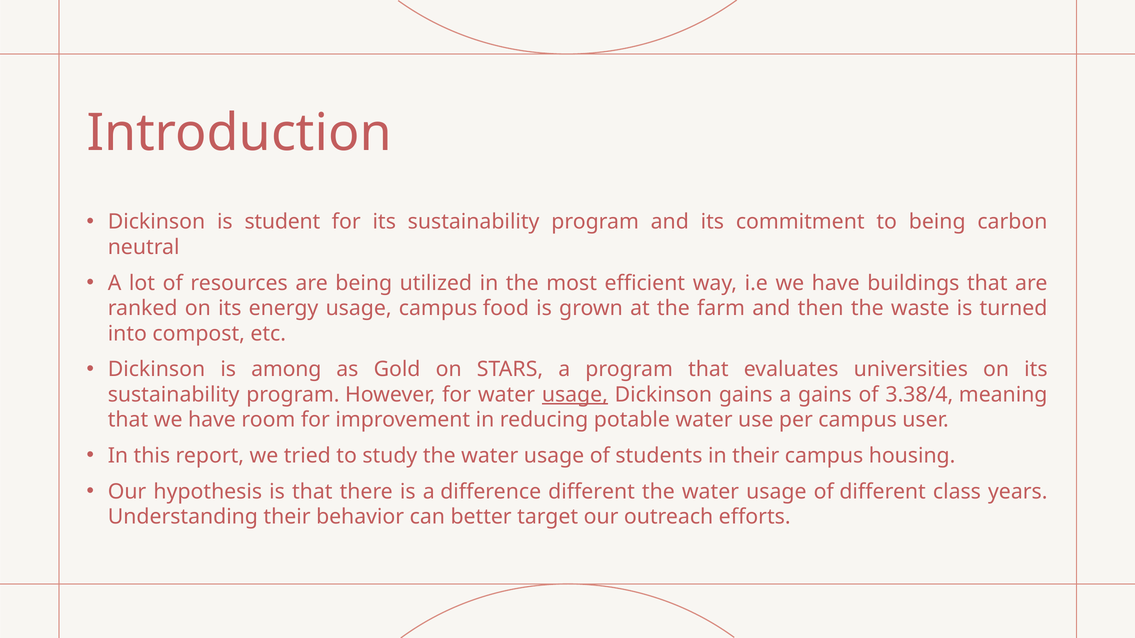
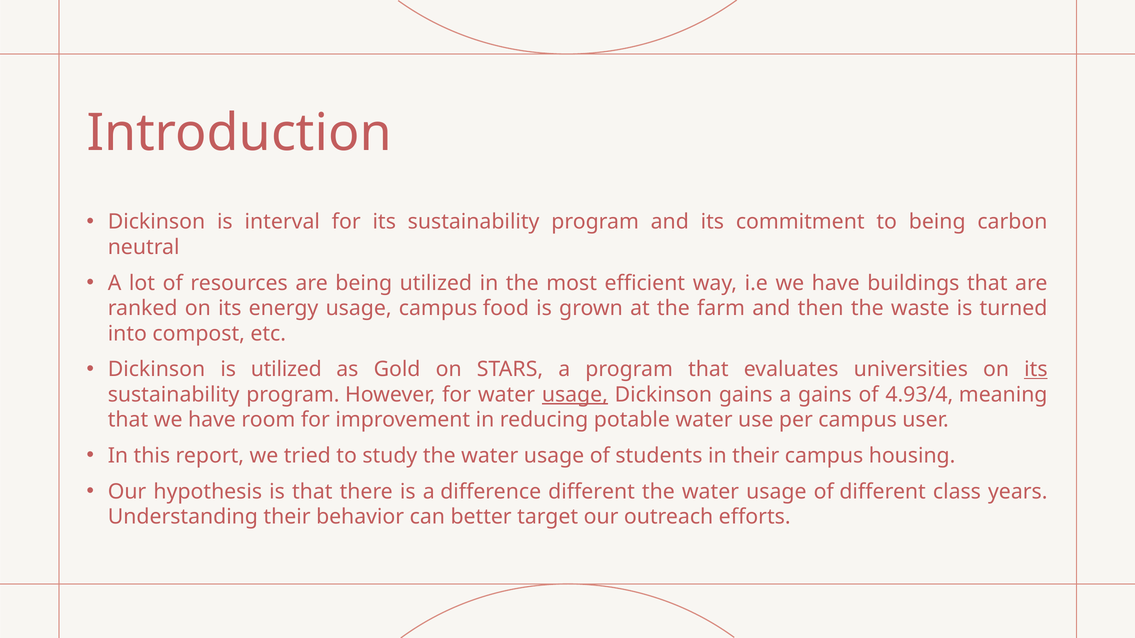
student: student -> interval (282, 222)
is among: among -> utilized (286, 370)
its underline: none -> present (1036, 370)
3.38/4: 3.38/4 -> 4.93/4 (919, 395)
